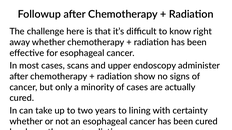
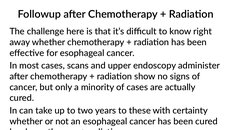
lining: lining -> these (140, 111)
